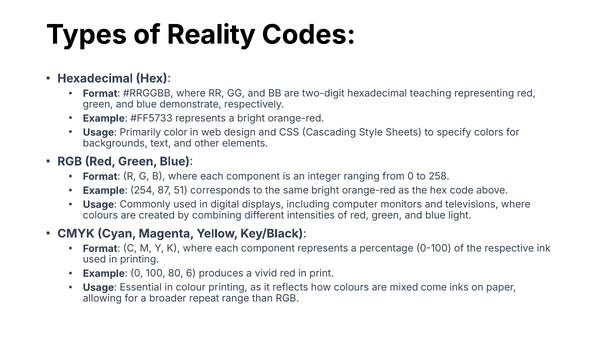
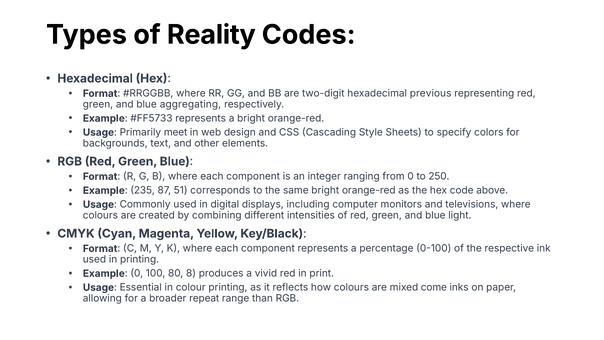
teaching: teaching -> previous (431, 93)
demonstrate: demonstrate -> aggregating (190, 104)
color: color -> meet (176, 132)
258: 258 -> 250 (439, 176)
254: 254 -> 235 (143, 190)
6: 6 -> 8 (191, 273)
